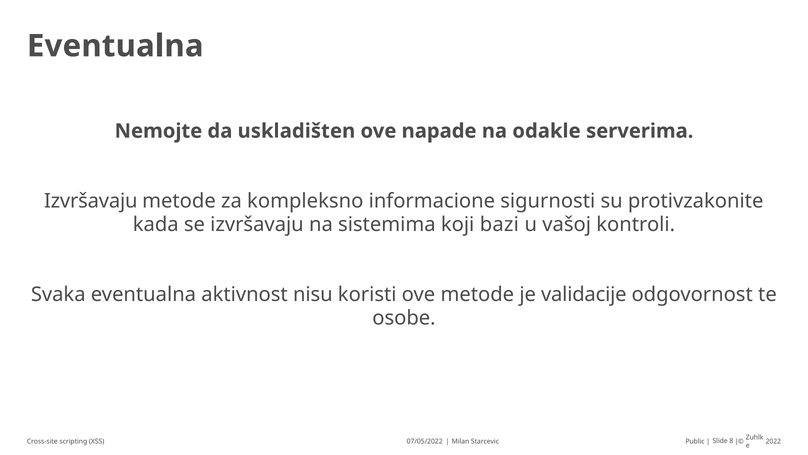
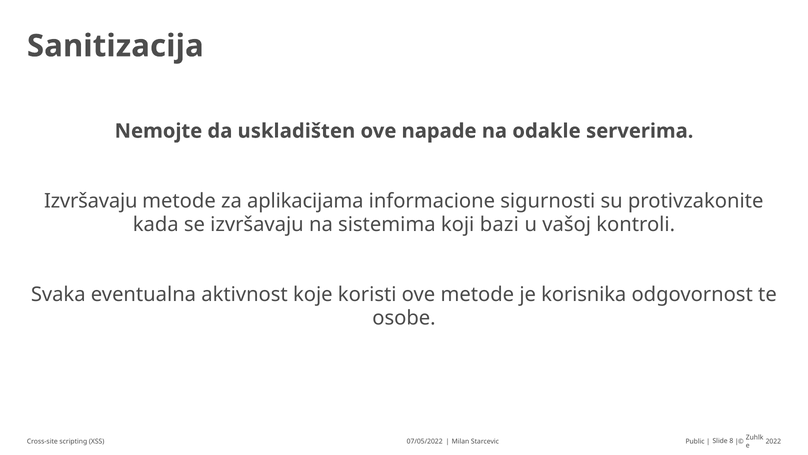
Eventualna: Eventualna -> Sanitizacija (115, 46)
kompleksno: kompleksno -> aplikacijama (305, 201)
nisu: nisu -> koje (313, 294)
validacije: validacije -> korisnika (584, 294)
